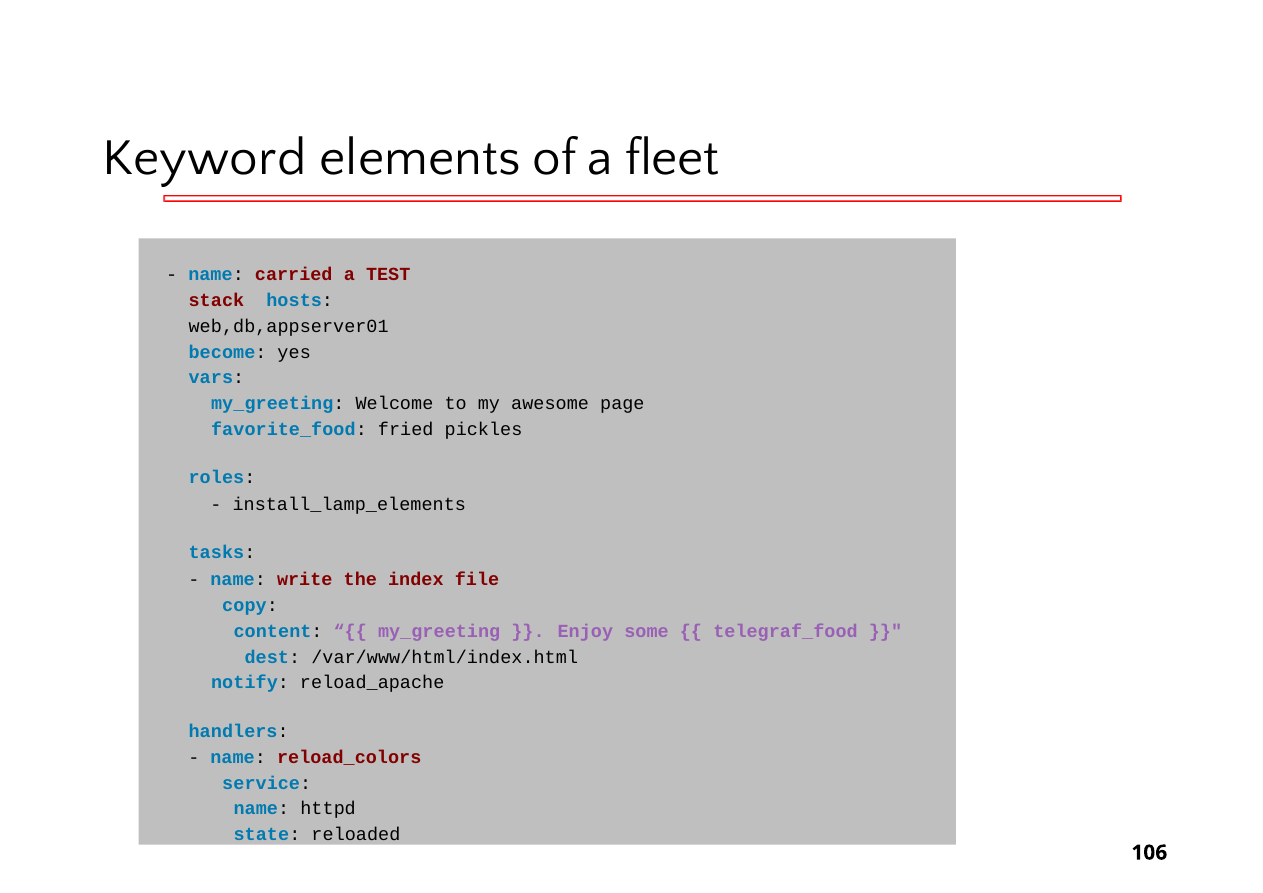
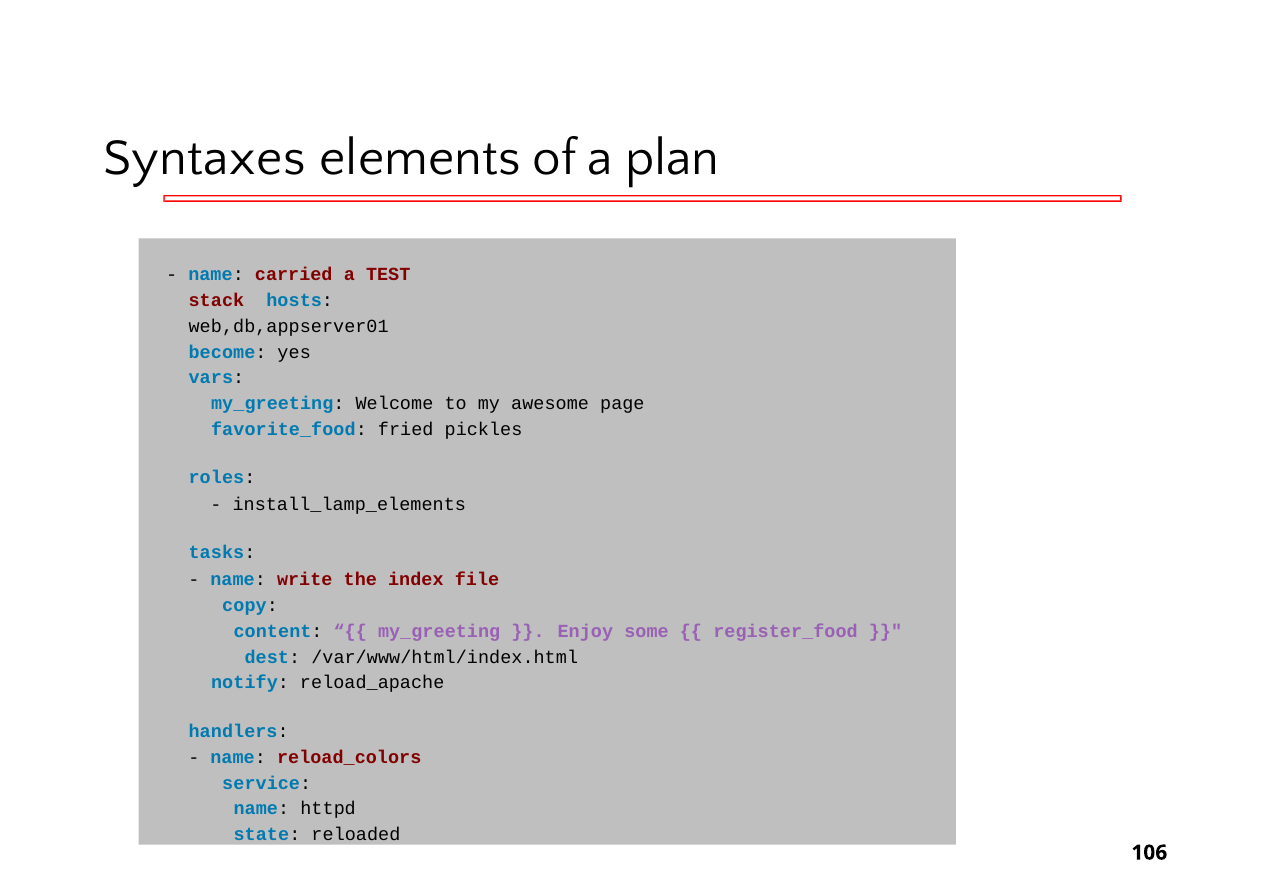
Keyword: Keyword -> Syntaxes (205, 157)
fleet: fleet -> plan (672, 157)
telegraf_food: telegraf_food -> register_food (786, 631)
